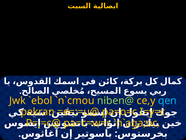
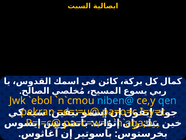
niben@ colour: light green -> light blue (116, 100)
